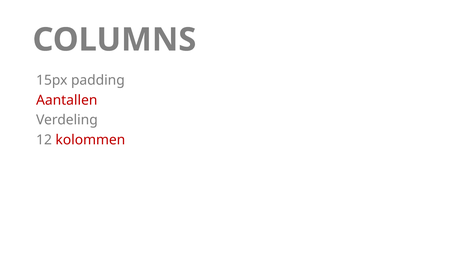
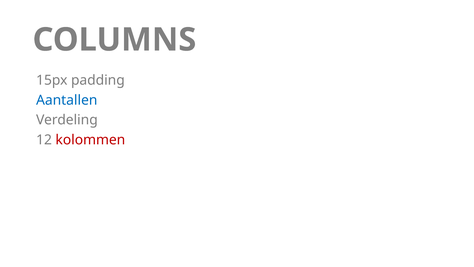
Aantallen colour: red -> blue (67, 100)
